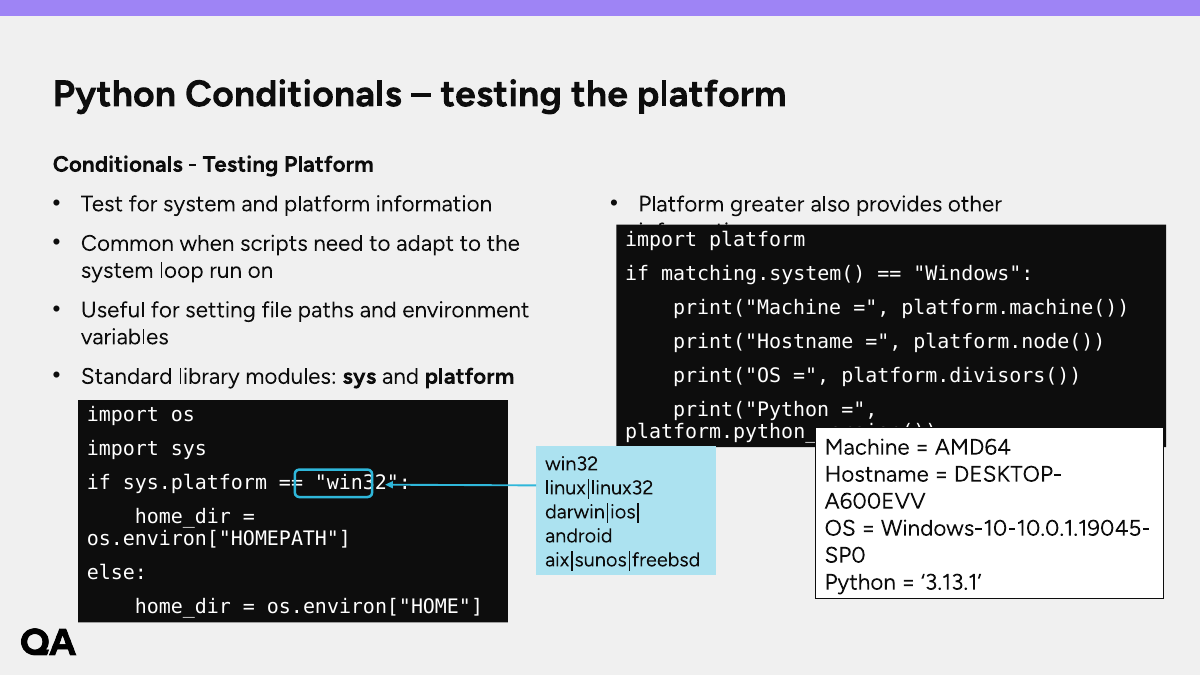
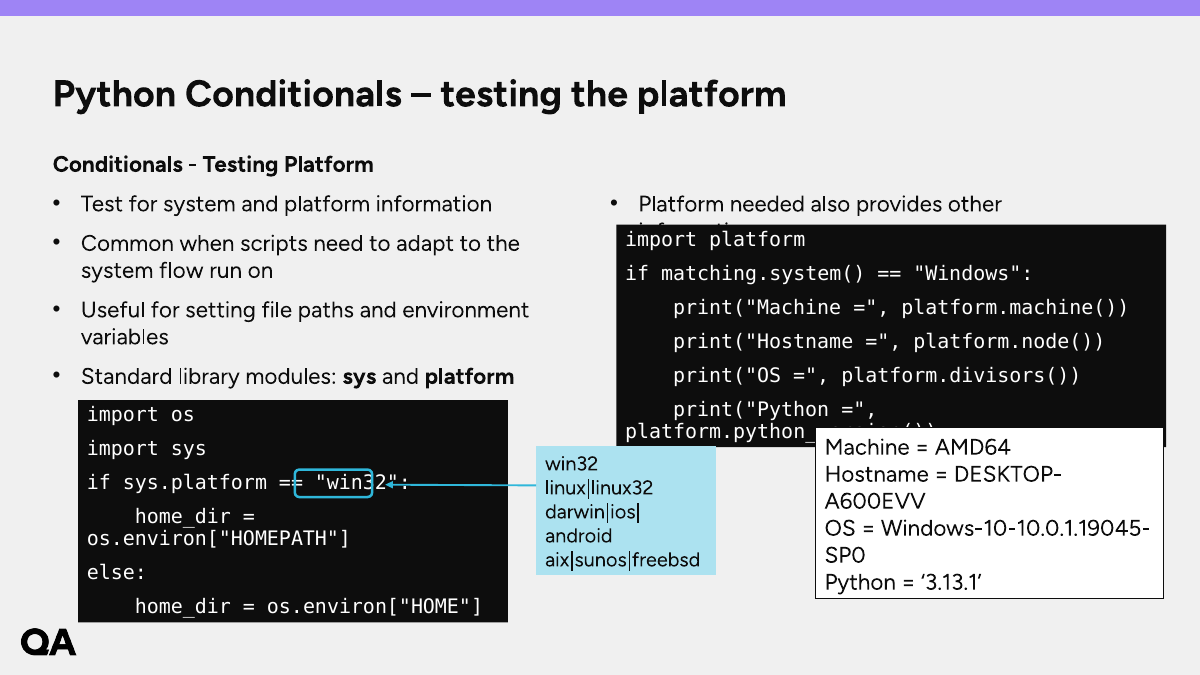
greater: greater -> needed (767, 204)
loop: loop -> flow (181, 270)
